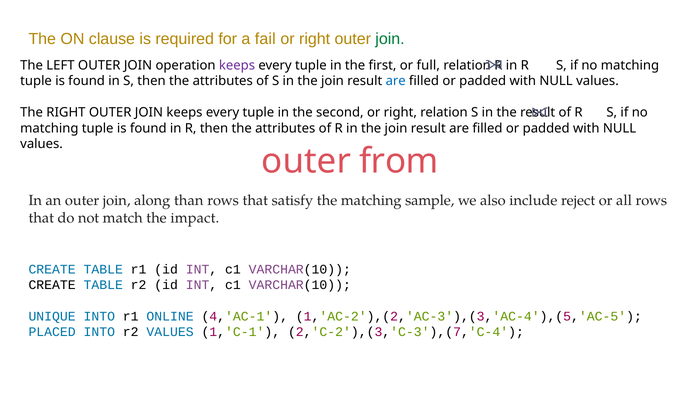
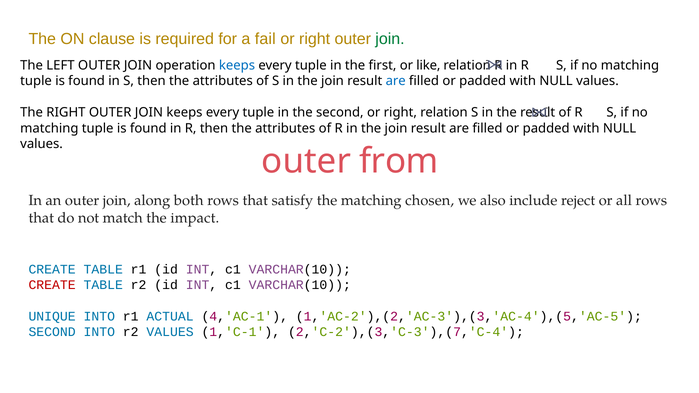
keeps colour: purple -> blue (237, 65)
full: full -> like (428, 65)
than: than -> both (189, 201)
sample: sample -> chosen (430, 201)
CREATE colour: black -> red (52, 285)
ONLINE: ONLINE -> ACTUAL (170, 317)
PLACED: PLACED -> SECOND (52, 332)
